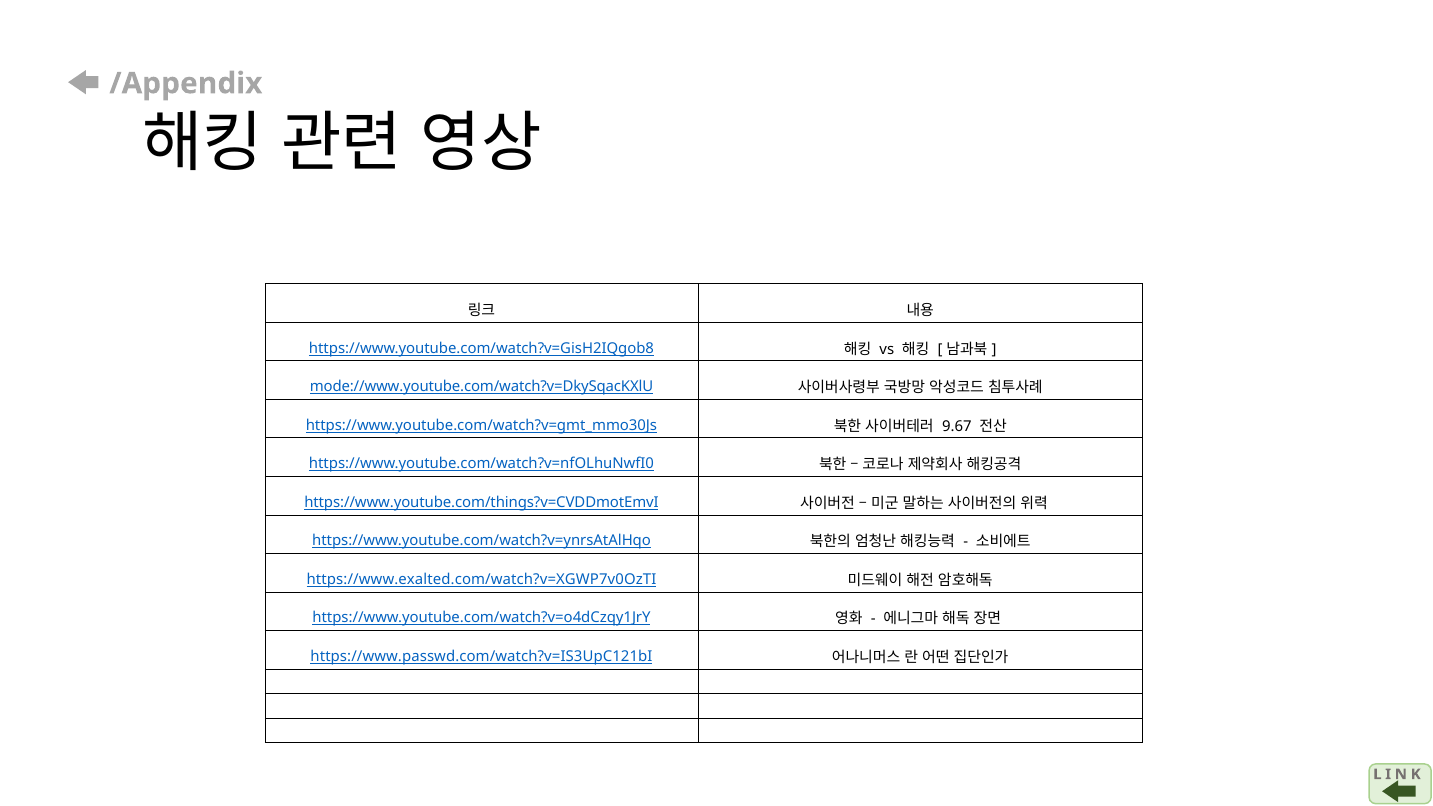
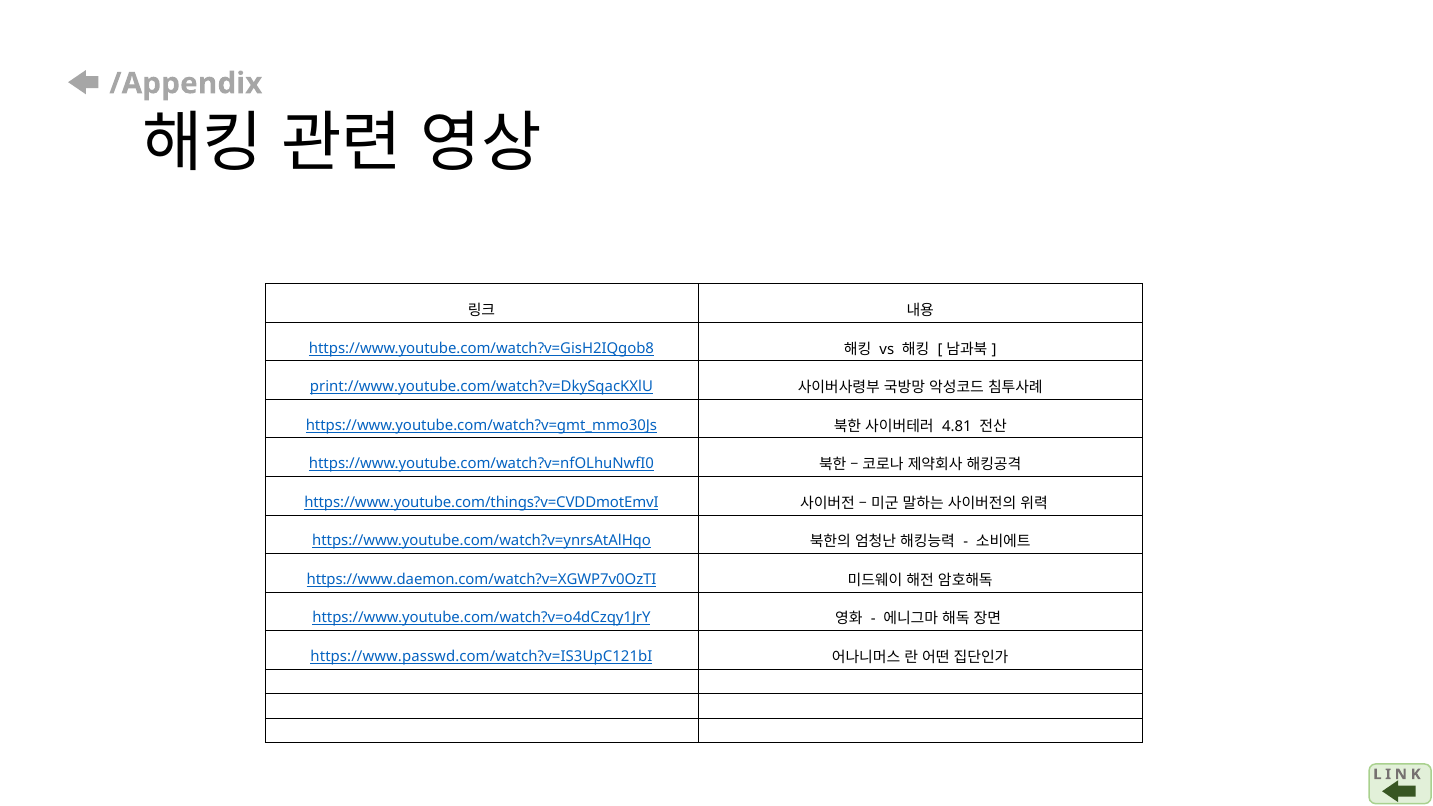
mode://www.youtube.com/watch?v=DkySqacKXlU: mode://www.youtube.com/watch?v=DkySqacKXlU -> print://www.youtube.com/watch?v=DkySqacKXlU (481, 387)
9.67: 9.67 -> 4.81 (957, 426)
https://www.exalted.com/watch?v=XGWP7v0OzTI: https://www.exalted.com/watch?v=XGWP7v0OzTI -> https://www.daemon.com/watch?v=XGWP7v0OzTI (482, 579)
